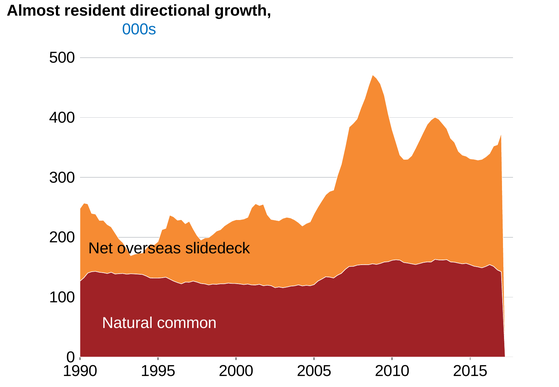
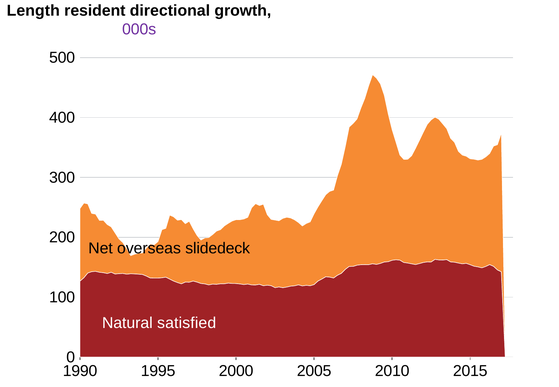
Almost: Almost -> Length (33, 11)
000s colour: blue -> purple (139, 29)
common: common -> satisfied (187, 323)
